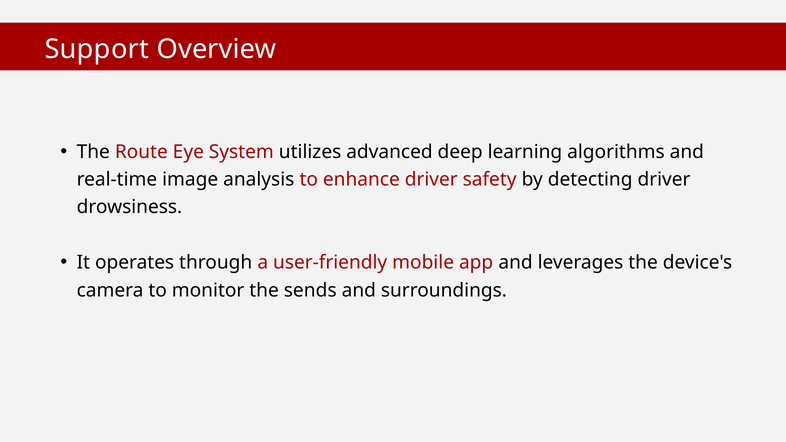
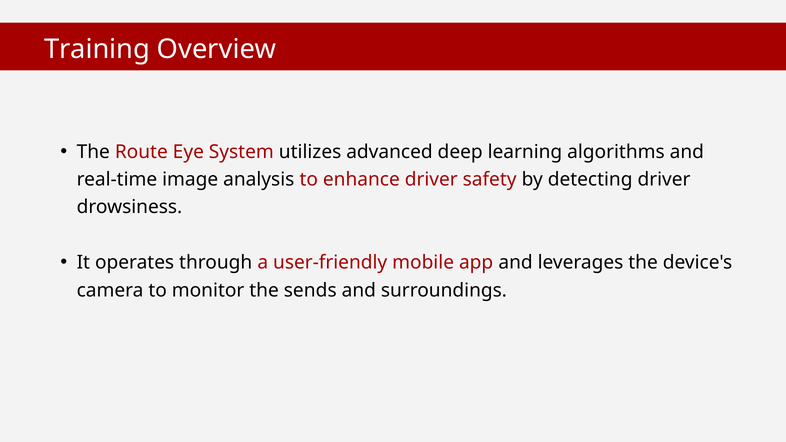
Support: Support -> Training (97, 49)
